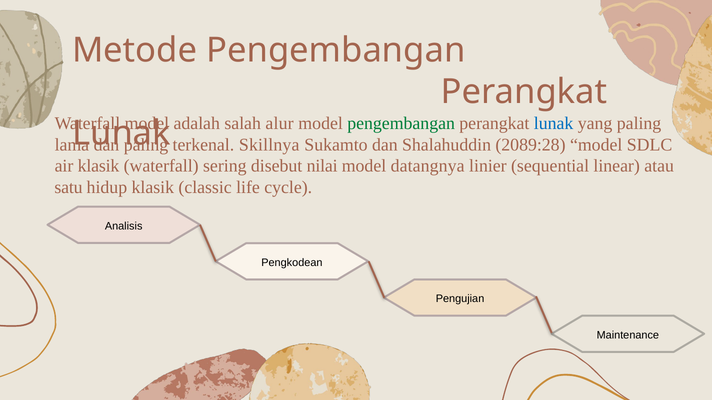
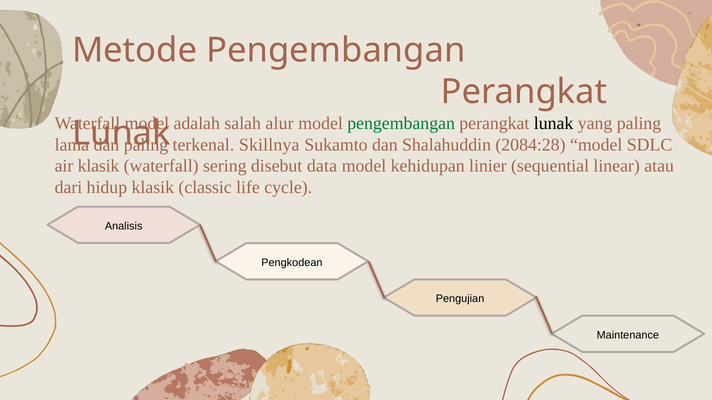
lunak colour: blue -> black (554, 124)
2089:28: 2089:28 -> 2084:28 (530, 145)
nilai: nilai -> data (322, 166)
datangnya: datangnya -> kehidupan (428, 166)
satu: satu -> dari (68, 188)
